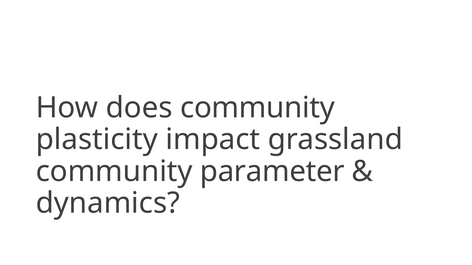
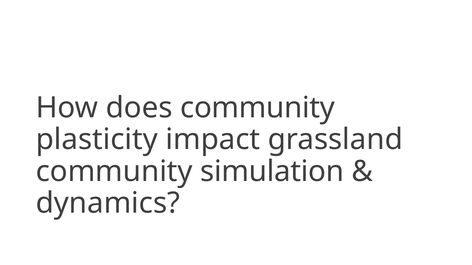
parameter: parameter -> simulation (272, 172)
